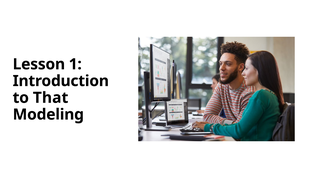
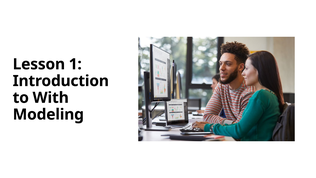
That: That -> With (51, 98)
